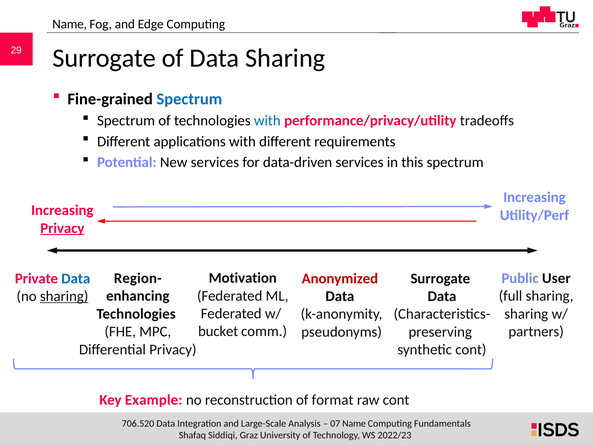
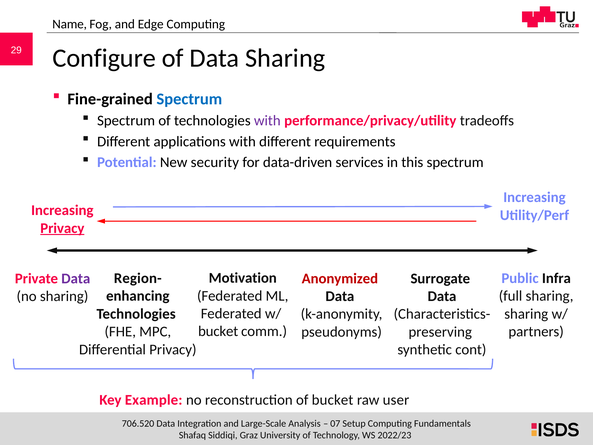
Surrogate: Surrogate -> Configure (104, 58)
with colour: blue -> purple (267, 121)
New services: services -> security (215, 162)
User: User -> Infra (556, 278)
Data colour: blue -> purple (76, 278)
sharing underline: present -> none (64, 296)
of format: format -> bucket (333, 400)
raw cont: cont -> user (396, 400)
Name: Name -> Setup (354, 423)
